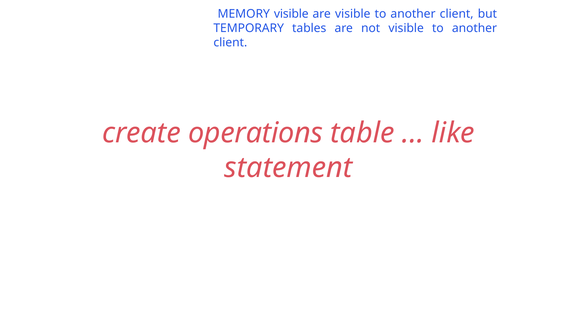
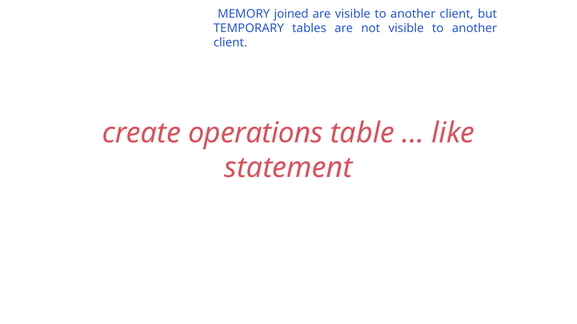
MEMORY visible: visible -> joined (291, 14)
